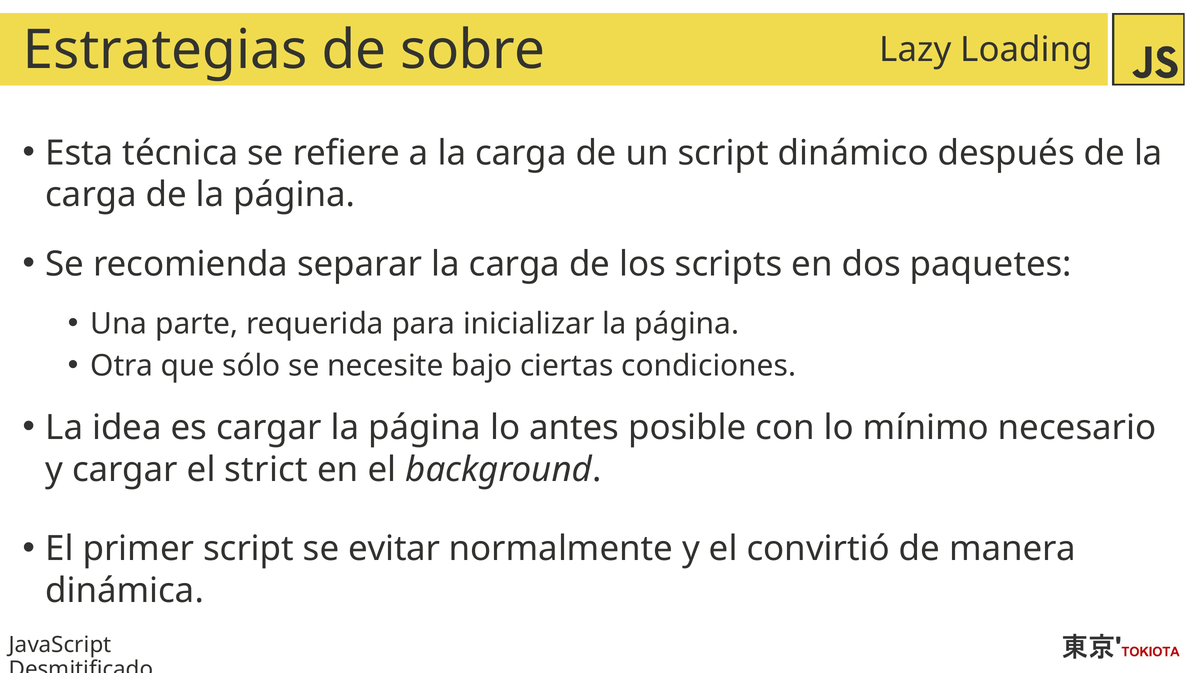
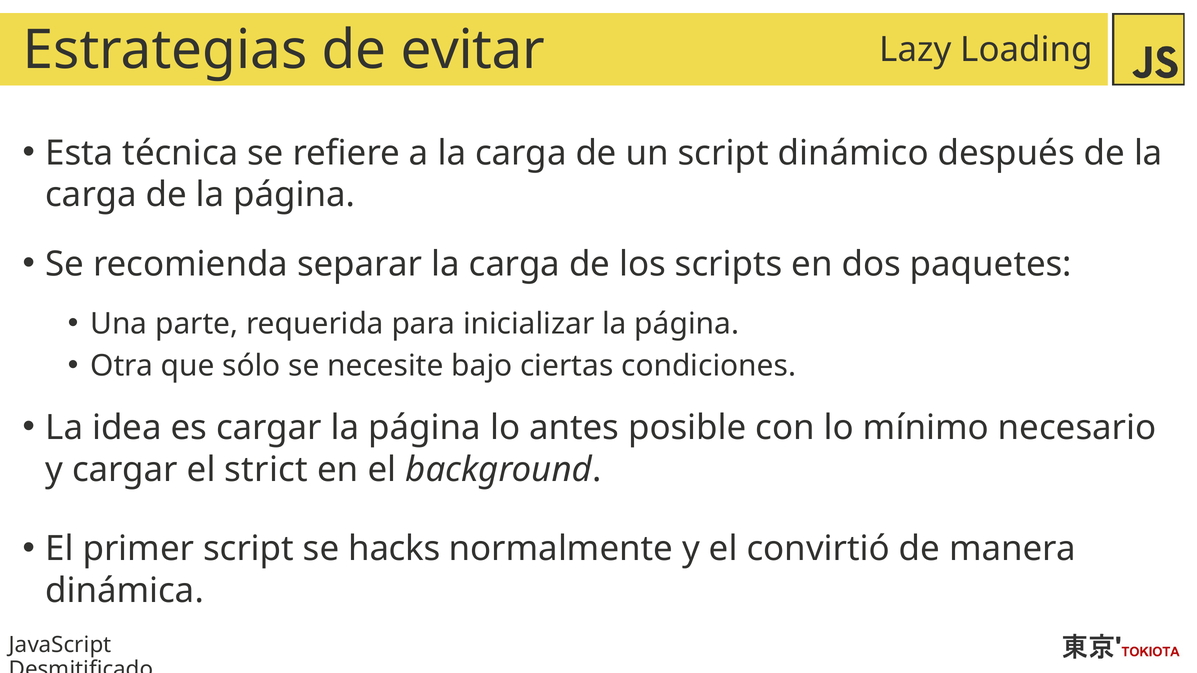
sobre: sobre -> evitar (473, 50)
evitar: evitar -> hacks (394, 549)
